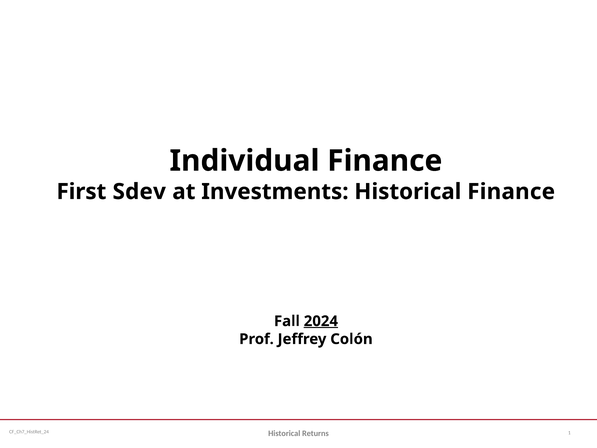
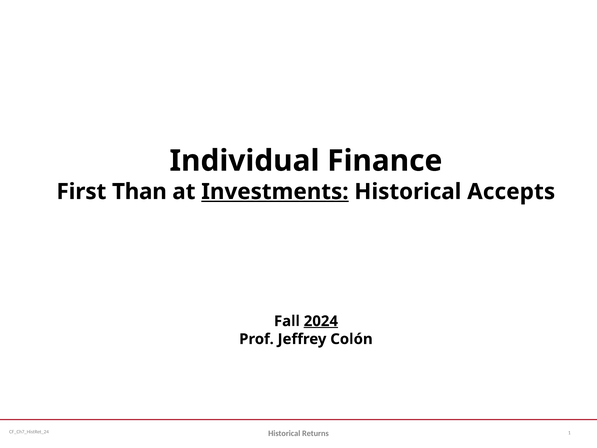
Sdev: Sdev -> Than (139, 192)
Investments underline: none -> present (275, 192)
Historical Finance: Finance -> Accepts (511, 192)
